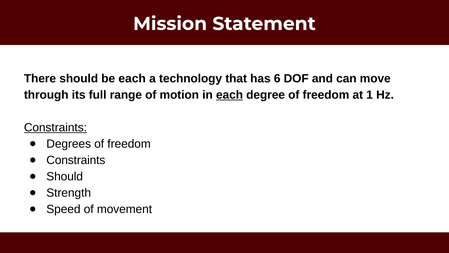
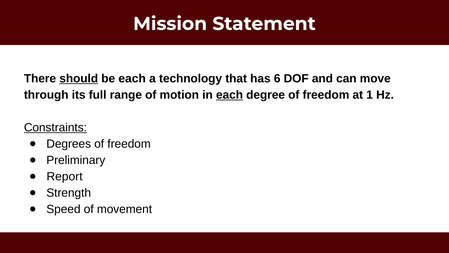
should underline: none -> present (79, 78)
Constraints: Constraints -> Preliminary (76, 160)
Should: Should -> Report (65, 176)
